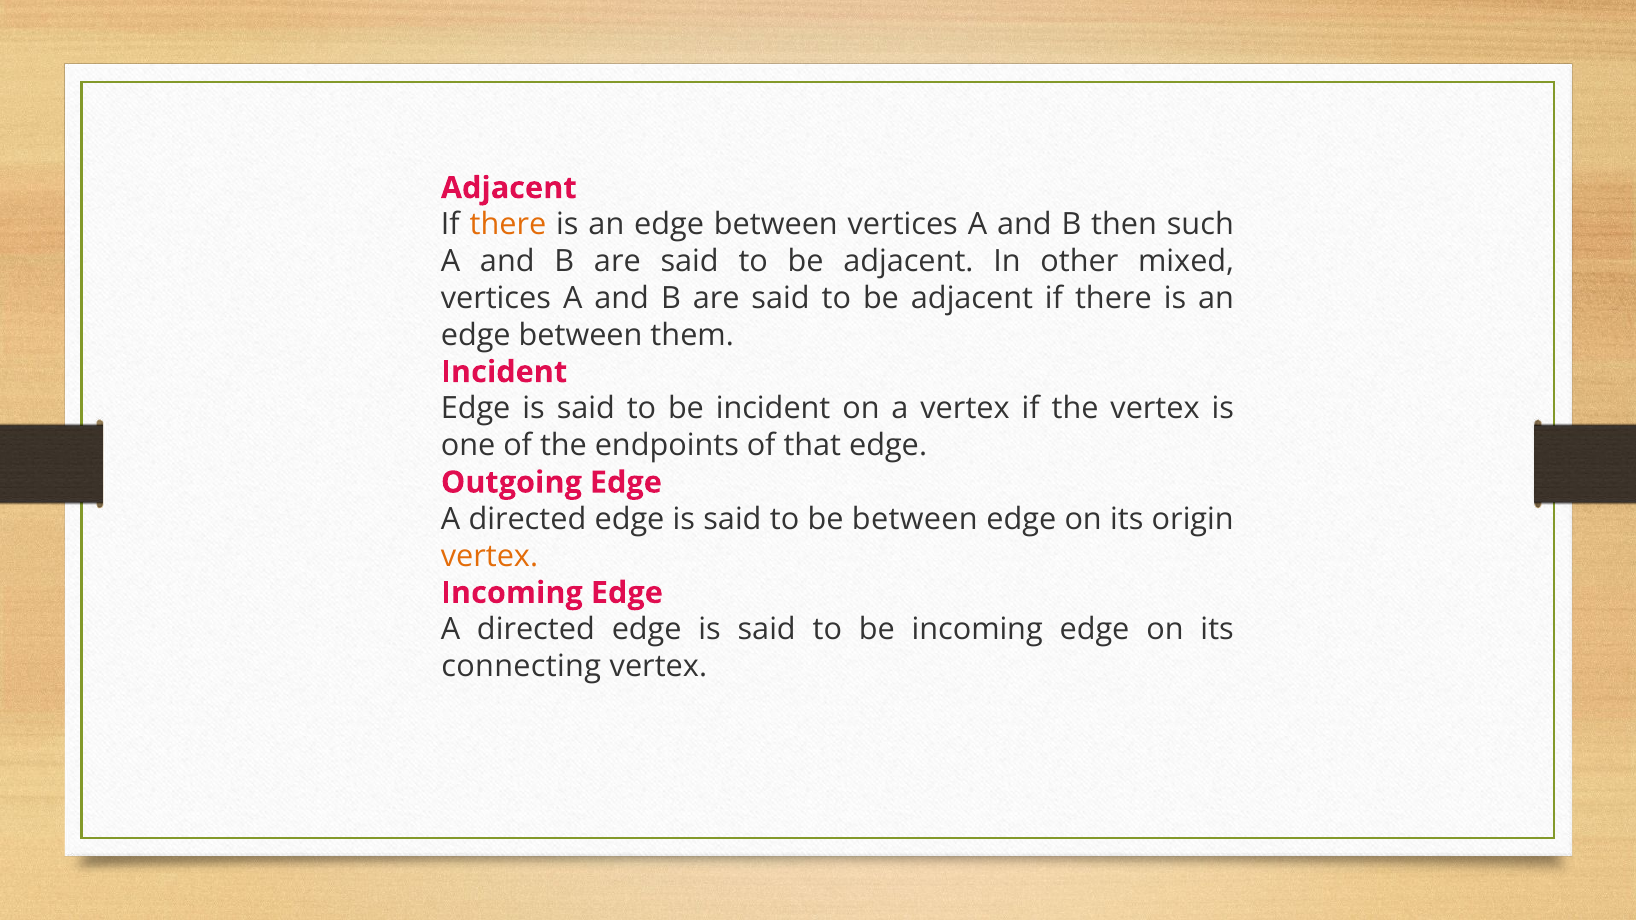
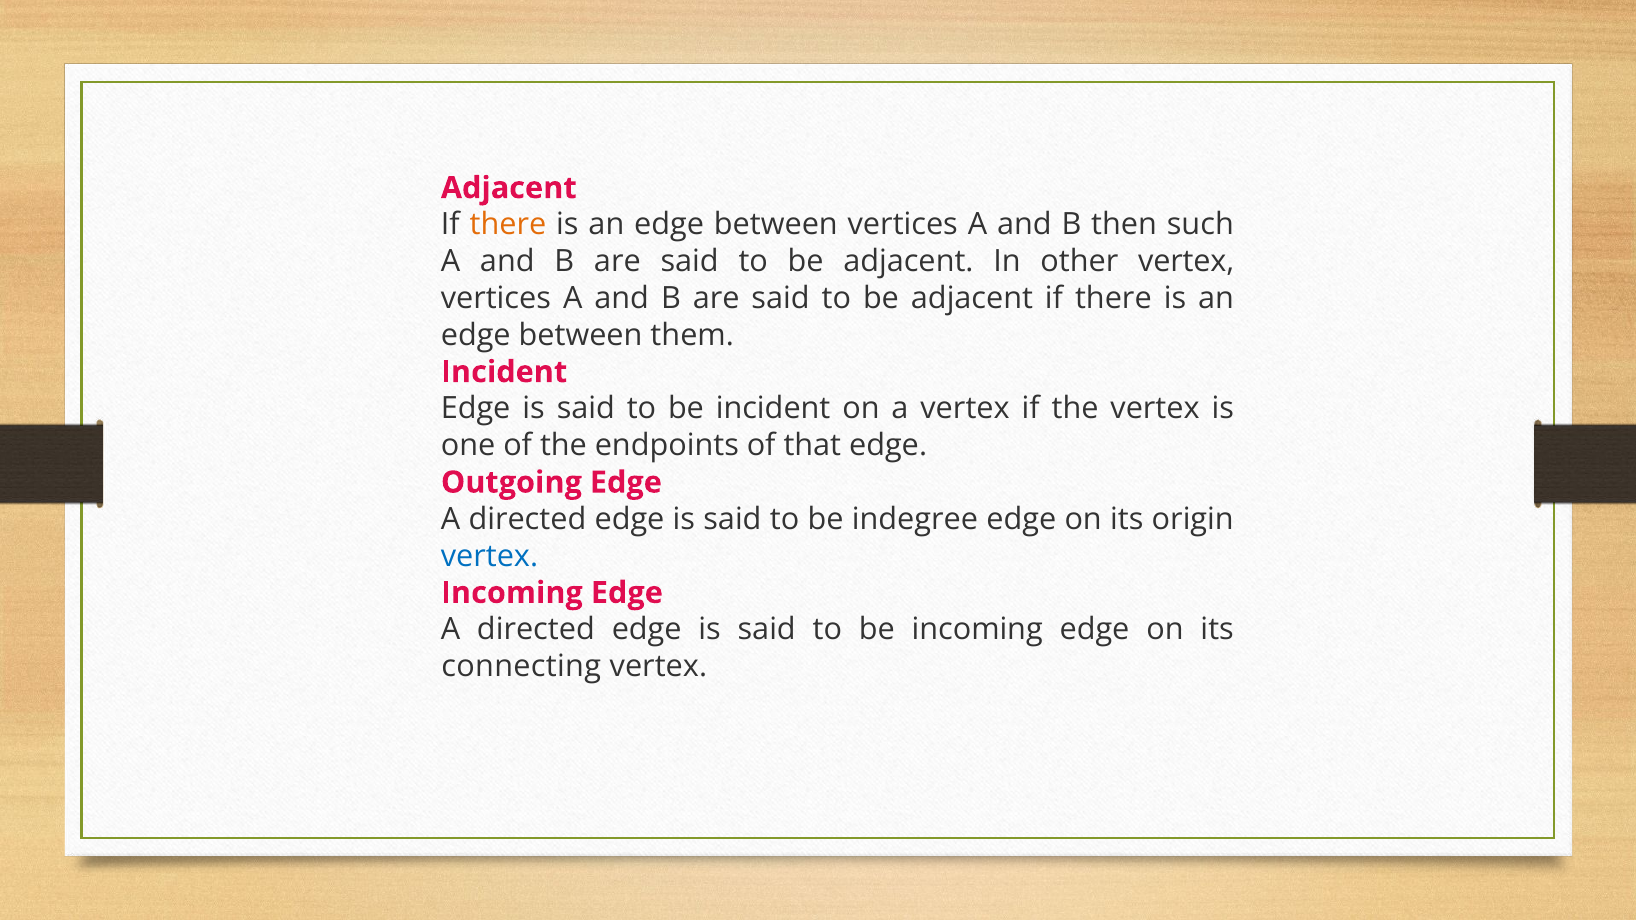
other mixed: mixed -> vertex (1186, 262)
be between: between -> indegree (915, 519)
vertex colour: orange -> blue (489, 556)
